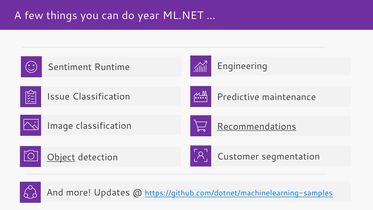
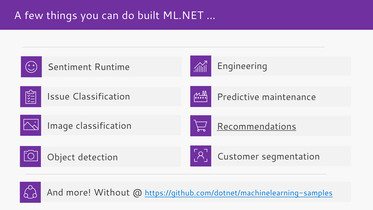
year: year -> built (149, 16)
Object underline: present -> none (61, 157)
Updates: Updates -> Without (112, 192)
